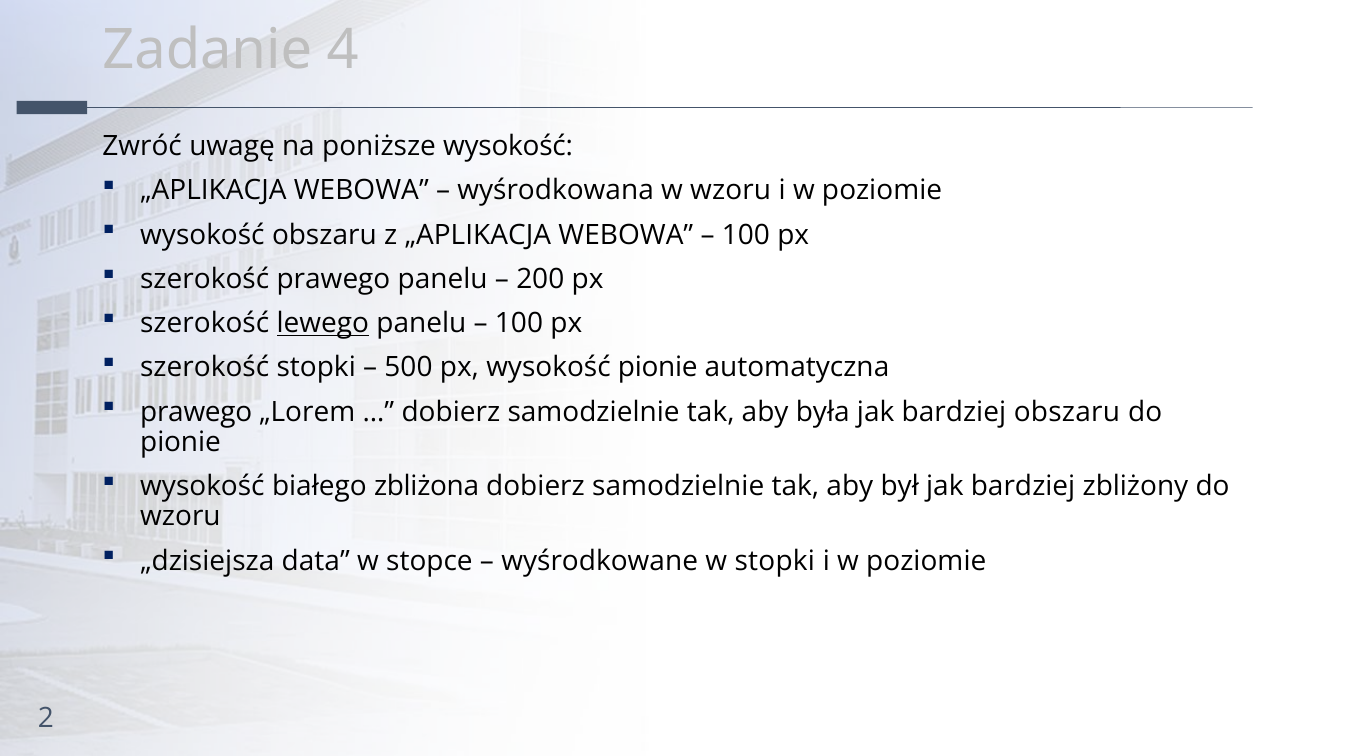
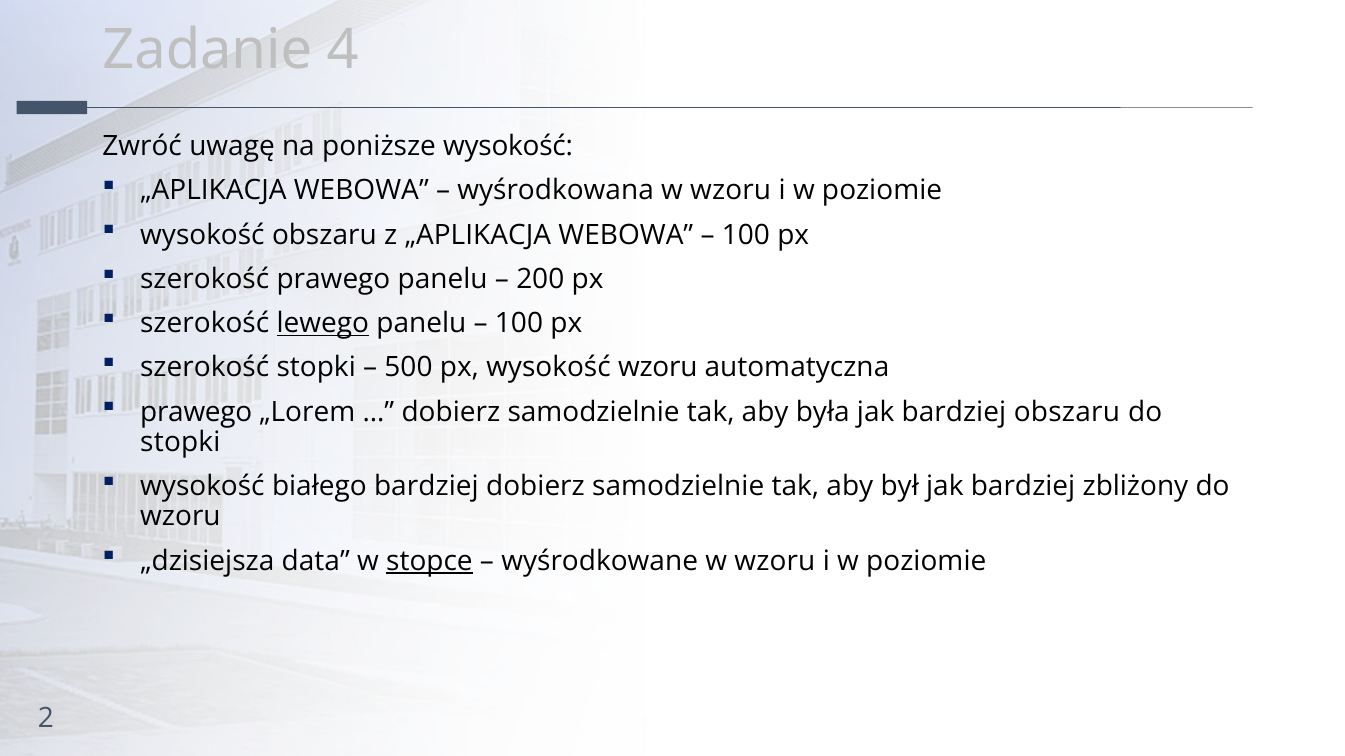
wysokość pionie: pionie -> wzoru (658, 368)
pionie: pionie -> stopki (180, 442)
białego zbliżona: zbliżona -> bardziej (426, 487)
stopce underline: none -> present (429, 561)
wyśrodkowane w stopki: stopki -> wzoru (775, 561)
